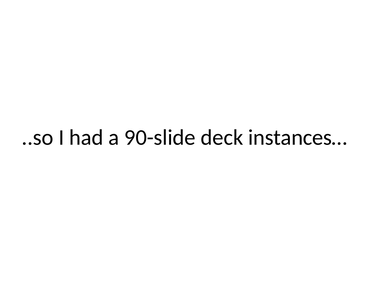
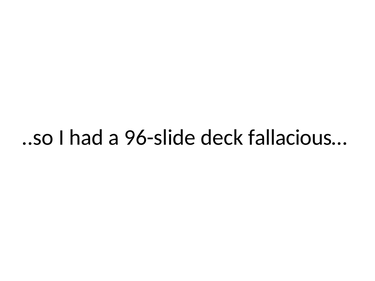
90-slide: 90-slide -> 96-slide (160, 138)
instances…: instances… -> fallacious… (298, 138)
